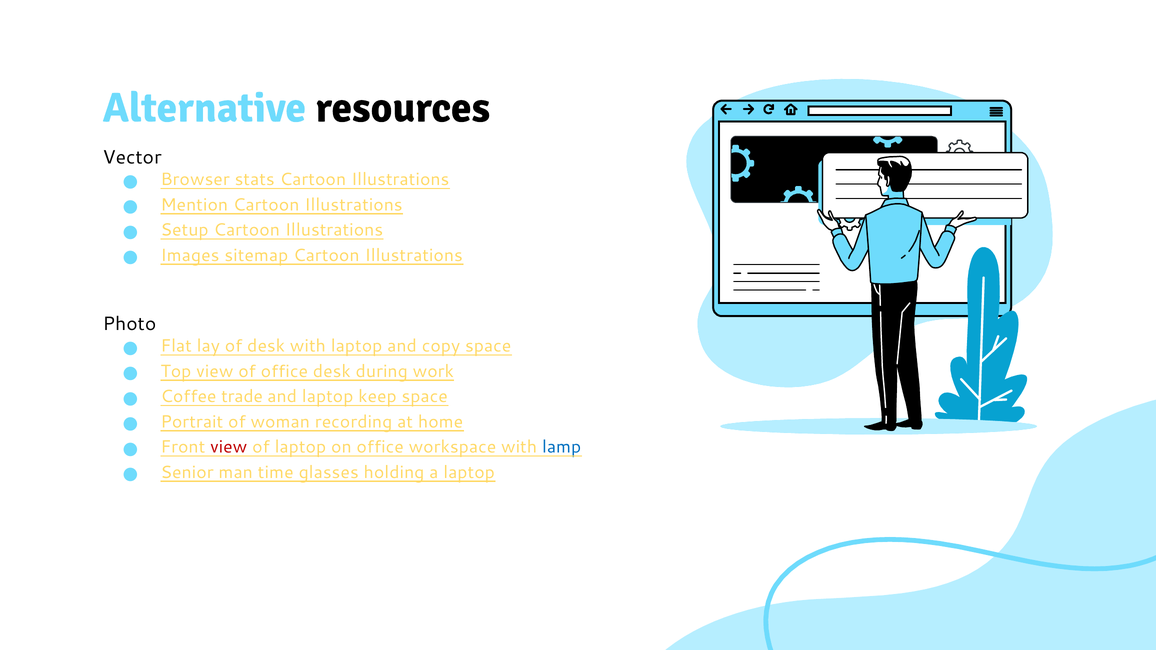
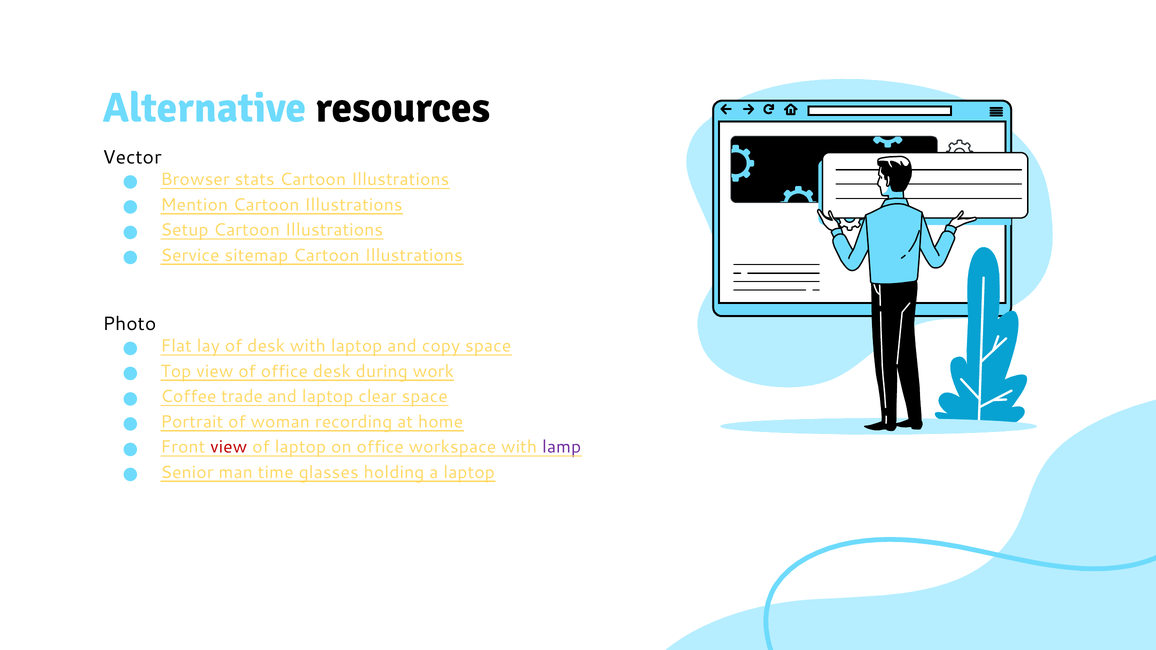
Images: Images -> Service (190, 255)
keep: keep -> clear (378, 397)
lamp colour: blue -> purple (562, 447)
